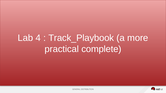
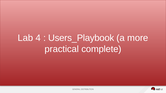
Track_Playbook: Track_Playbook -> Users_Playbook (81, 38)
